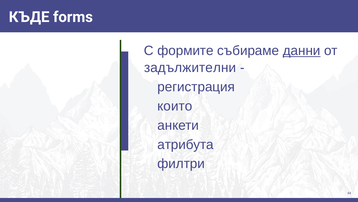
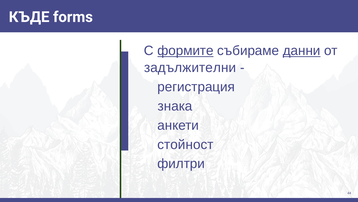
формите underline: none -> present (185, 51)
които: които -> знака (175, 106)
атрибута: атрибута -> стойност (185, 144)
